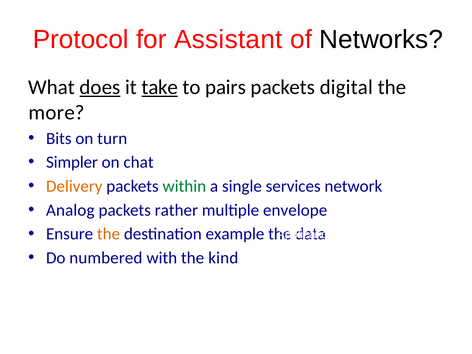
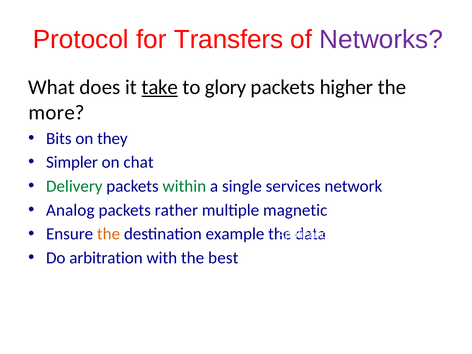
Assistant: Assistant -> Transfers (229, 40)
Networks colour: black -> purple (381, 40)
does underline: present -> none (100, 87)
pairs: pairs -> glory (226, 87)
digital: digital -> higher (346, 87)
turn: turn -> they (112, 138)
Delivery colour: orange -> green (74, 186)
envelope: envelope -> magnetic (295, 210)
numbered: numbered -> arbitration (106, 258)
kind: kind -> best (223, 258)
